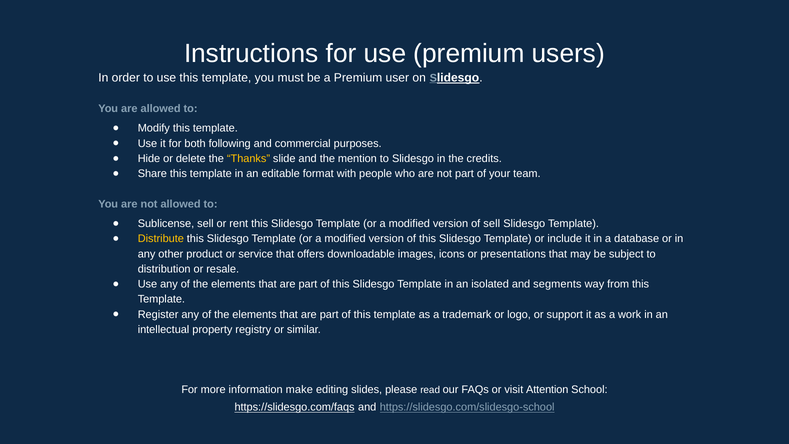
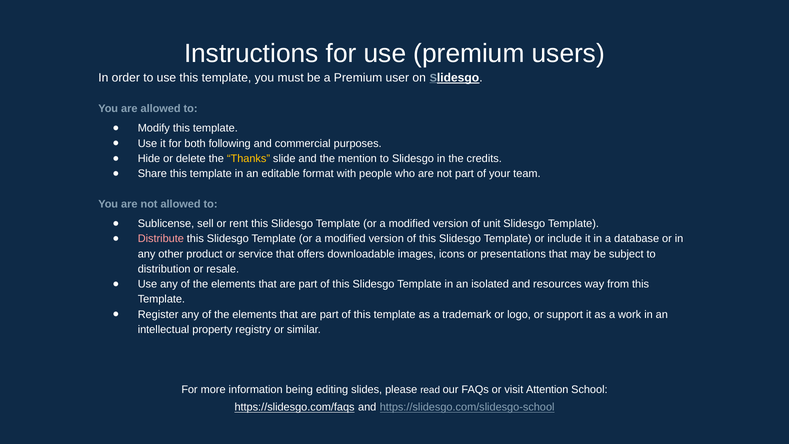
of sell: sell -> unit (492, 224)
Distribute colour: yellow -> pink (161, 239)
segments: segments -> resources (557, 284)
make: make -> being (299, 389)
